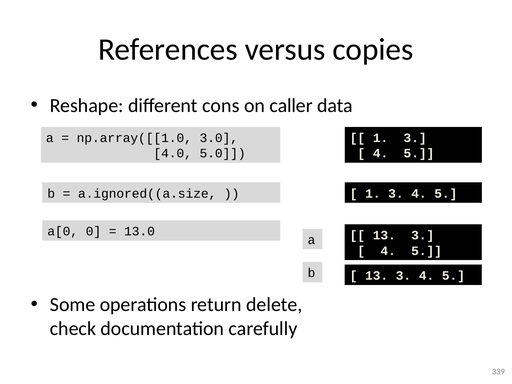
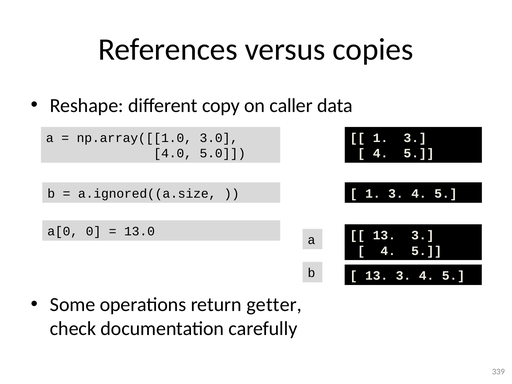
cons: cons -> copy (221, 106)
delete: delete -> getter (274, 305)
